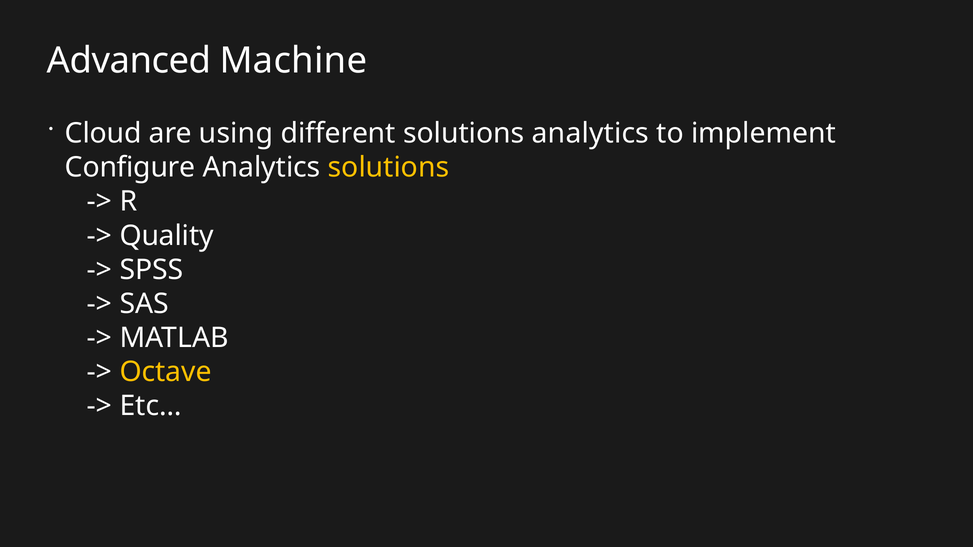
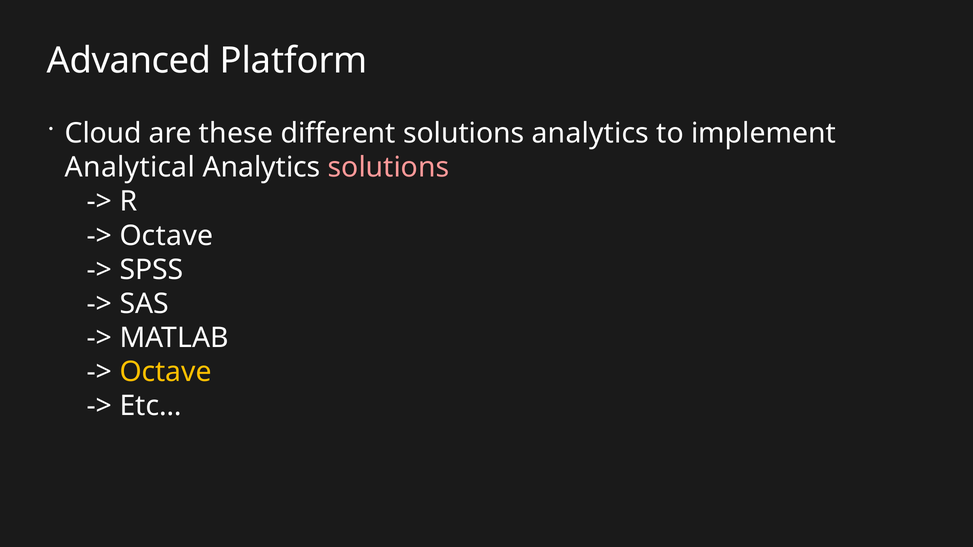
Machine: Machine -> Platform (294, 61)
using: using -> these (236, 134)
Configure: Configure -> Analytical (130, 168)
solutions colour: yellow -> pink (389, 168)
Quality: Quality -> Octave (166, 236)
